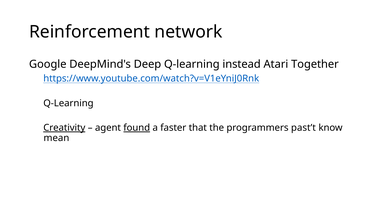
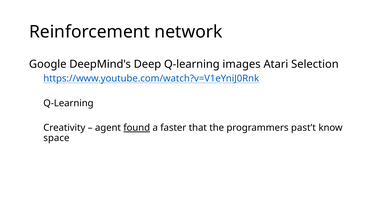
instead: instead -> images (242, 64)
Together: Together -> Selection (315, 64)
Creativity underline: present -> none (64, 128)
mean: mean -> space (56, 138)
